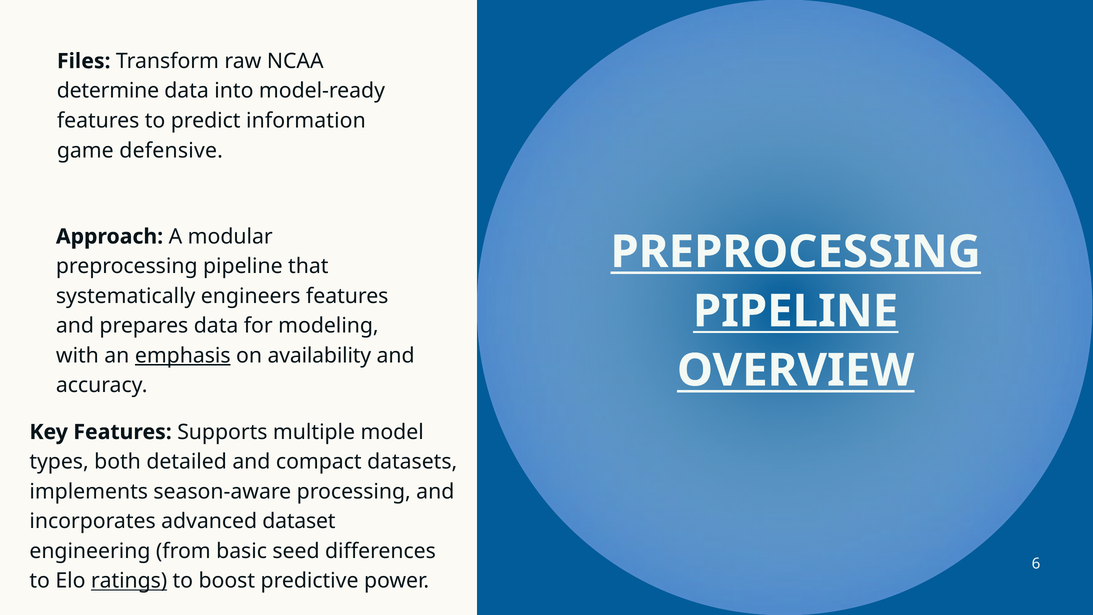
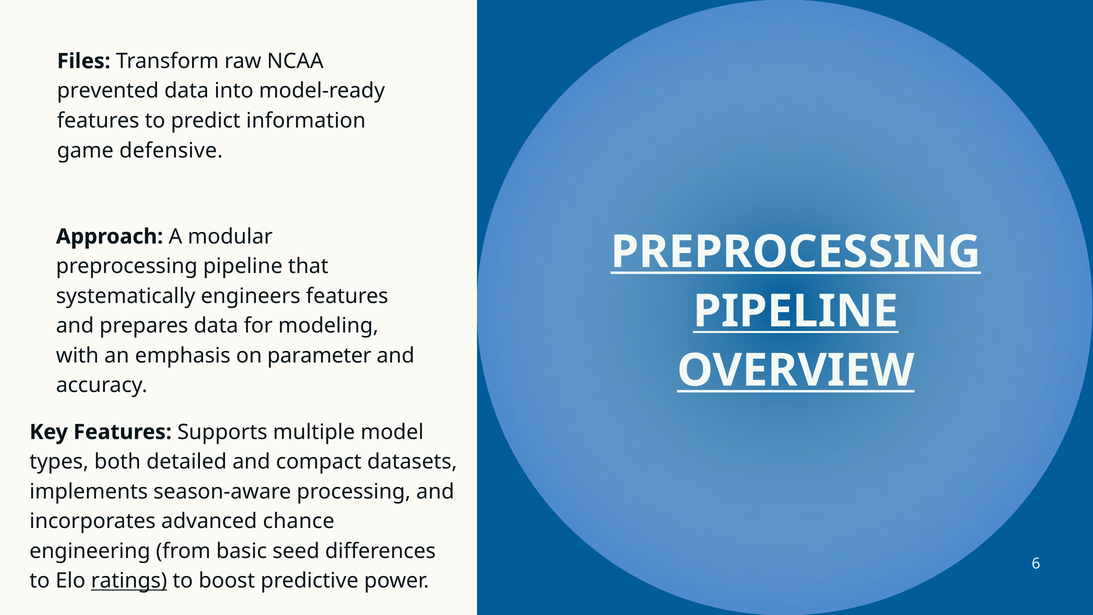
determine: determine -> prevented (108, 91)
emphasis underline: present -> none (183, 356)
availability: availability -> parameter (319, 356)
dataset: dataset -> chance (299, 521)
